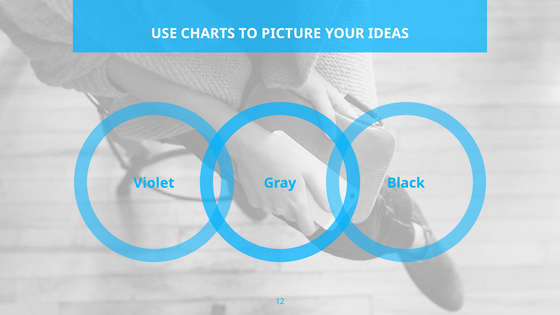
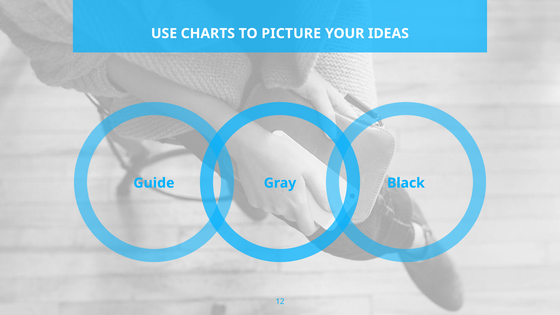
Violet: Violet -> Guide (154, 183)
